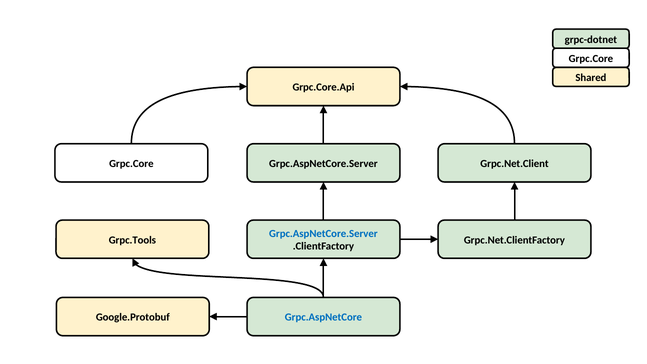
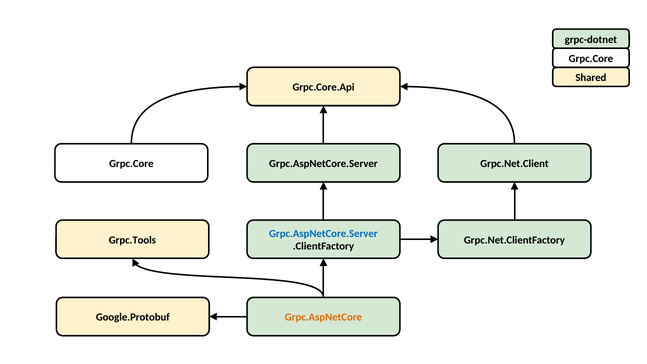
Grpc.AspNetCore colour: blue -> orange (323, 317)
